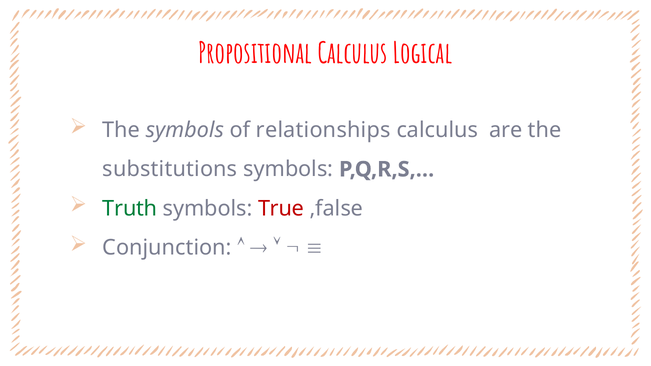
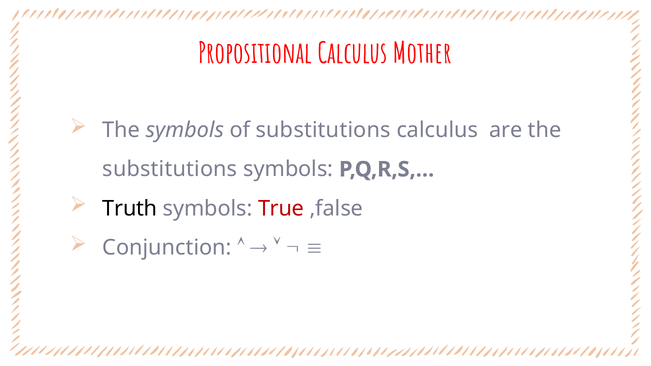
Logical: Logical -> Mother (423, 54)
of relationships: relationships -> substitutions (323, 130)
Truth colour: green -> black (130, 208)
